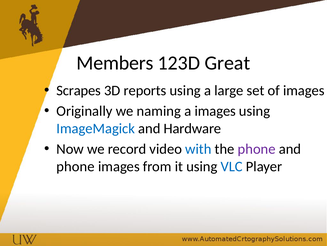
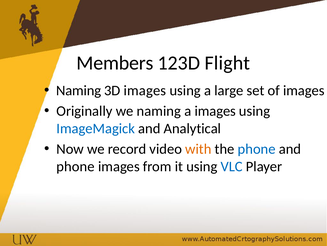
Great: Great -> Flight (227, 63)
Scrapes: Scrapes -> Naming (79, 90)
3D reports: reports -> images (145, 90)
Hardware: Hardware -> Analytical (192, 128)
with colour: blue -> orange (198, 149)
phone colour: purple -> blue (257, 149)
